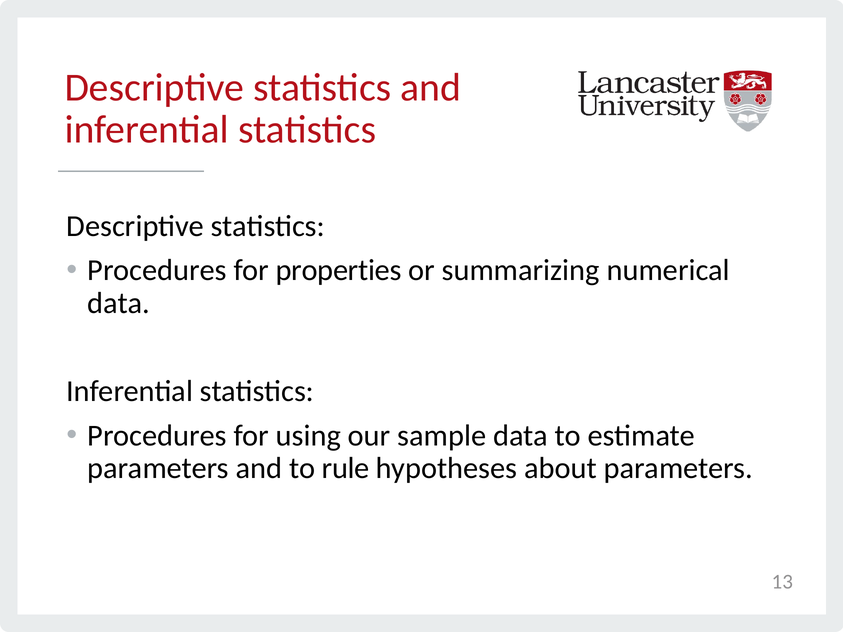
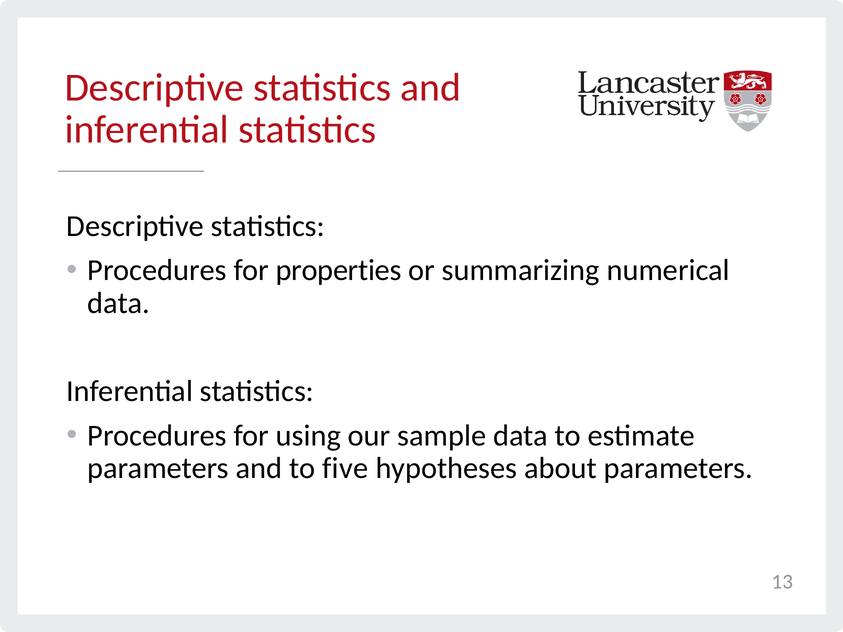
rule: rule -> five (345, 469)
